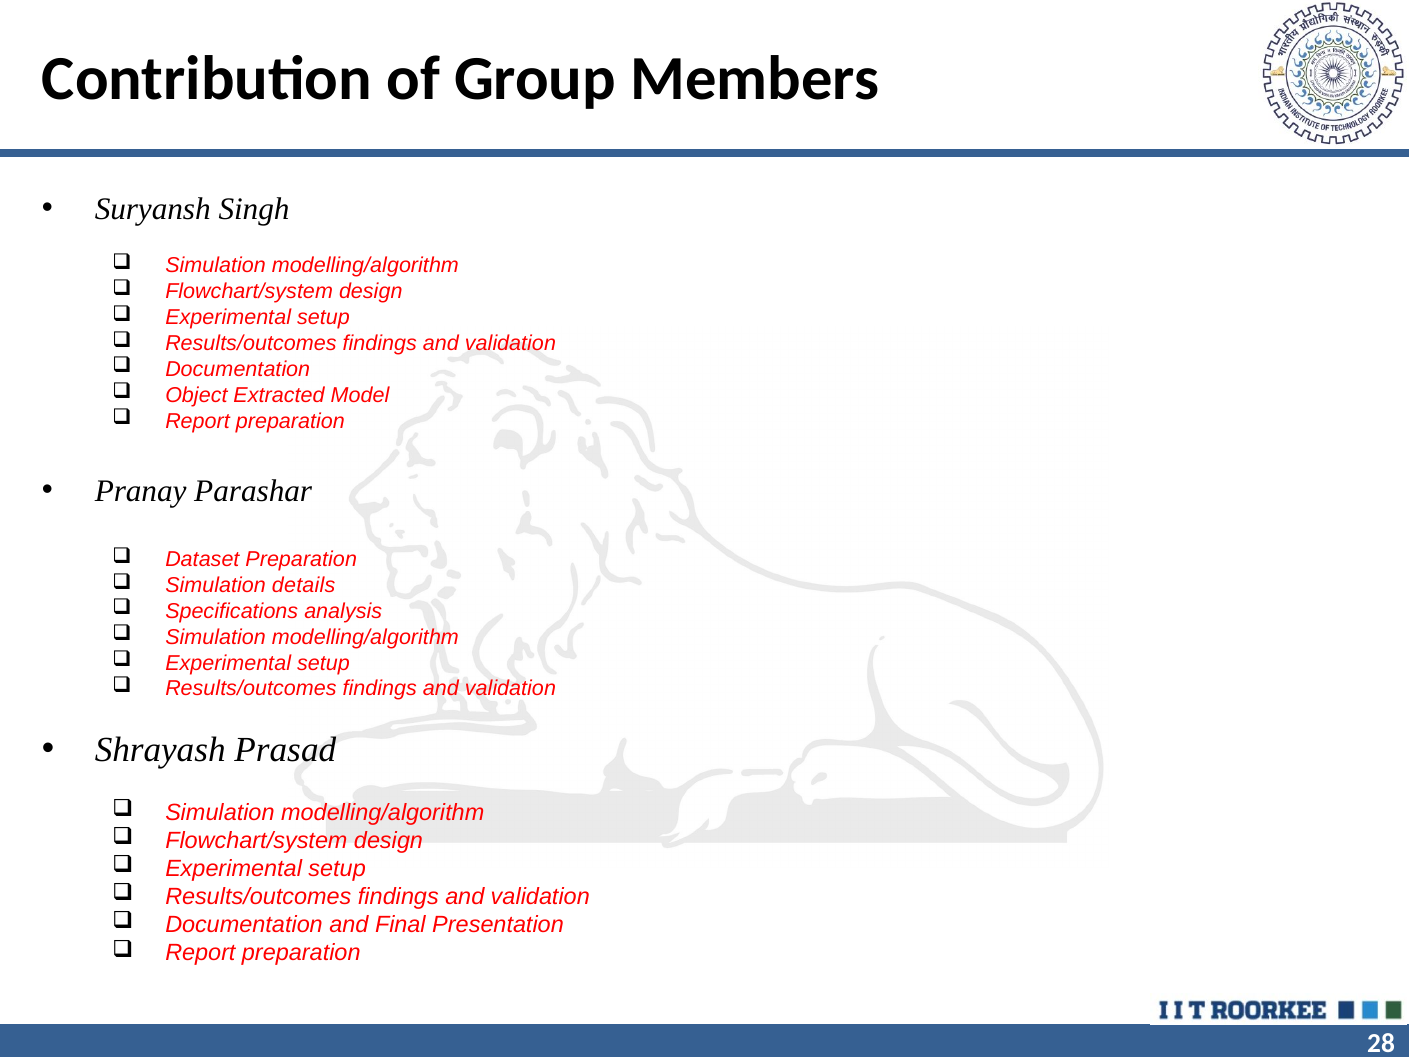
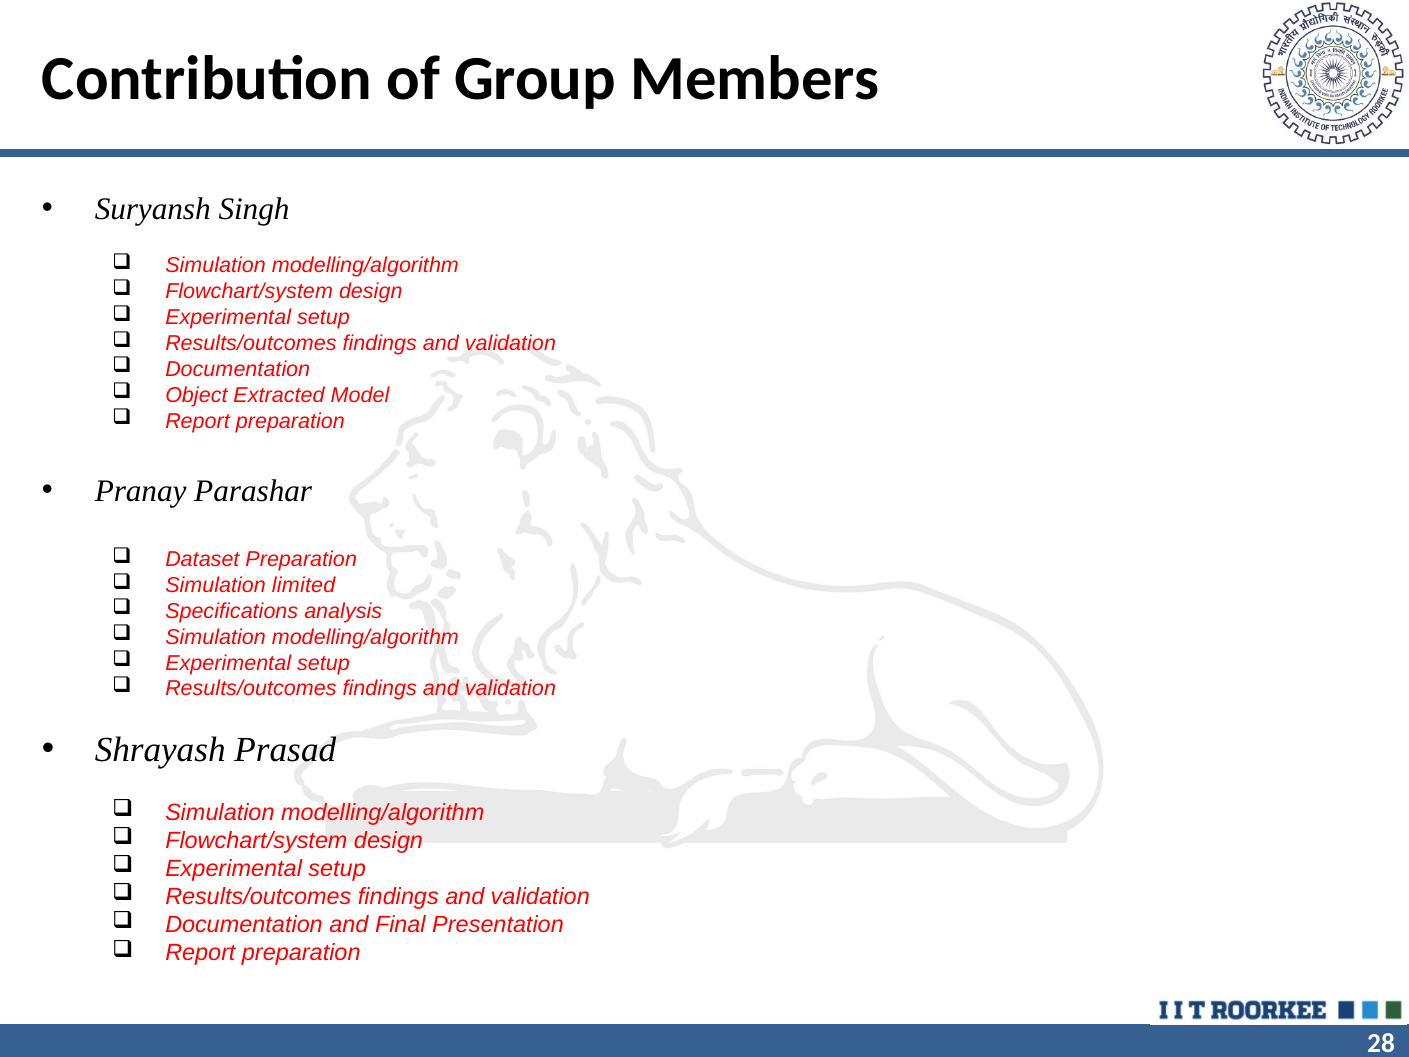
details: details -> limited (304, 585)
